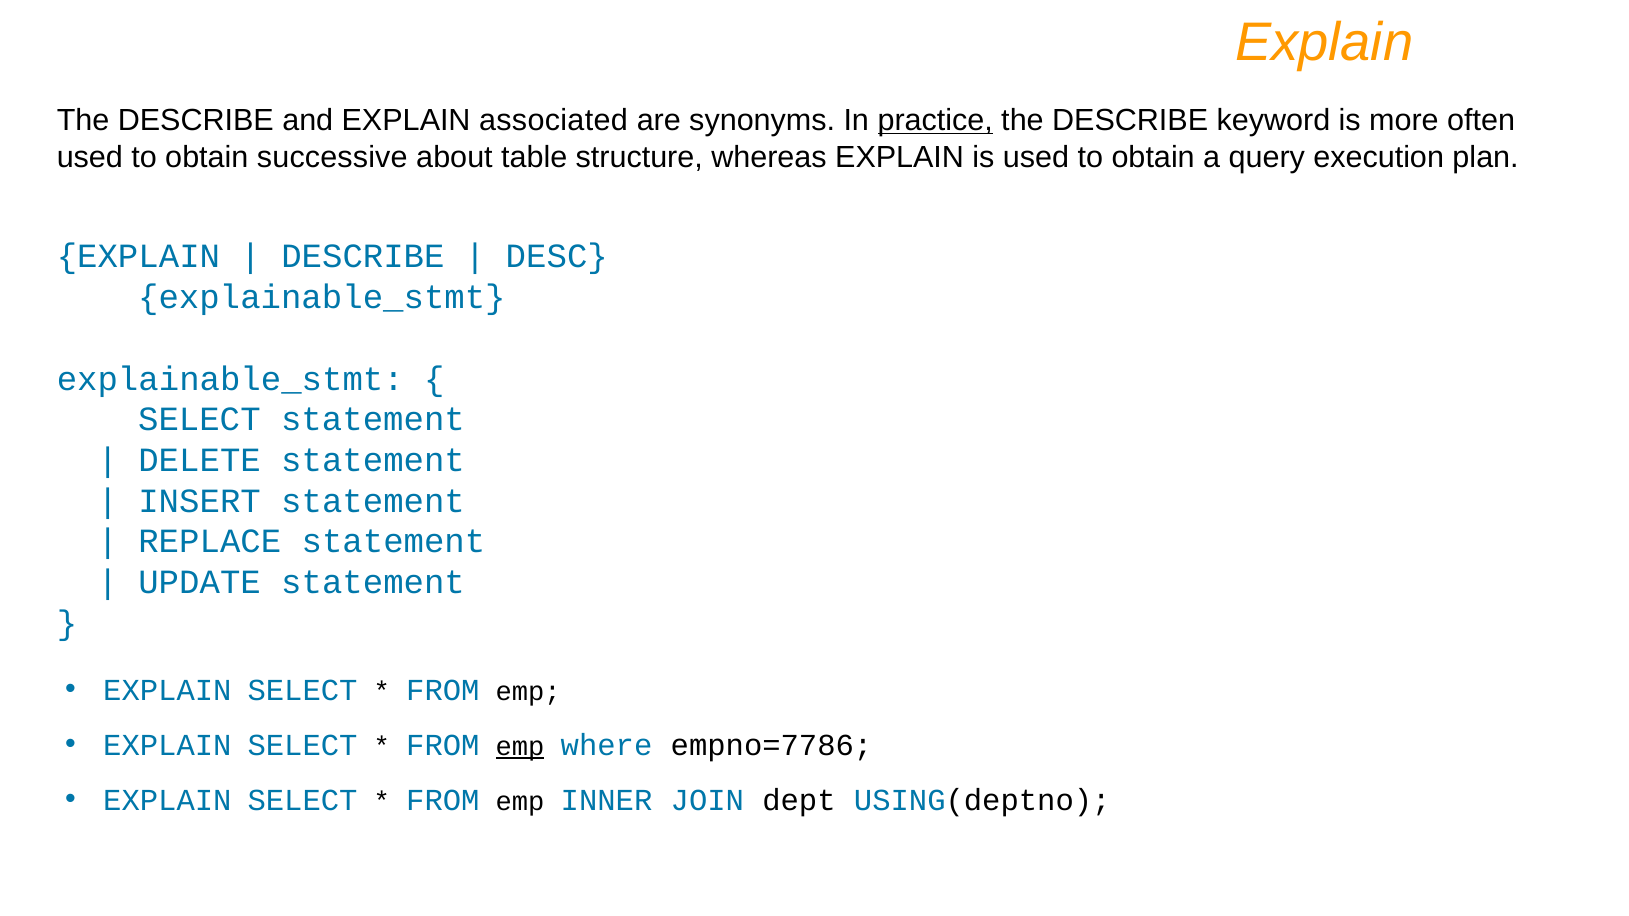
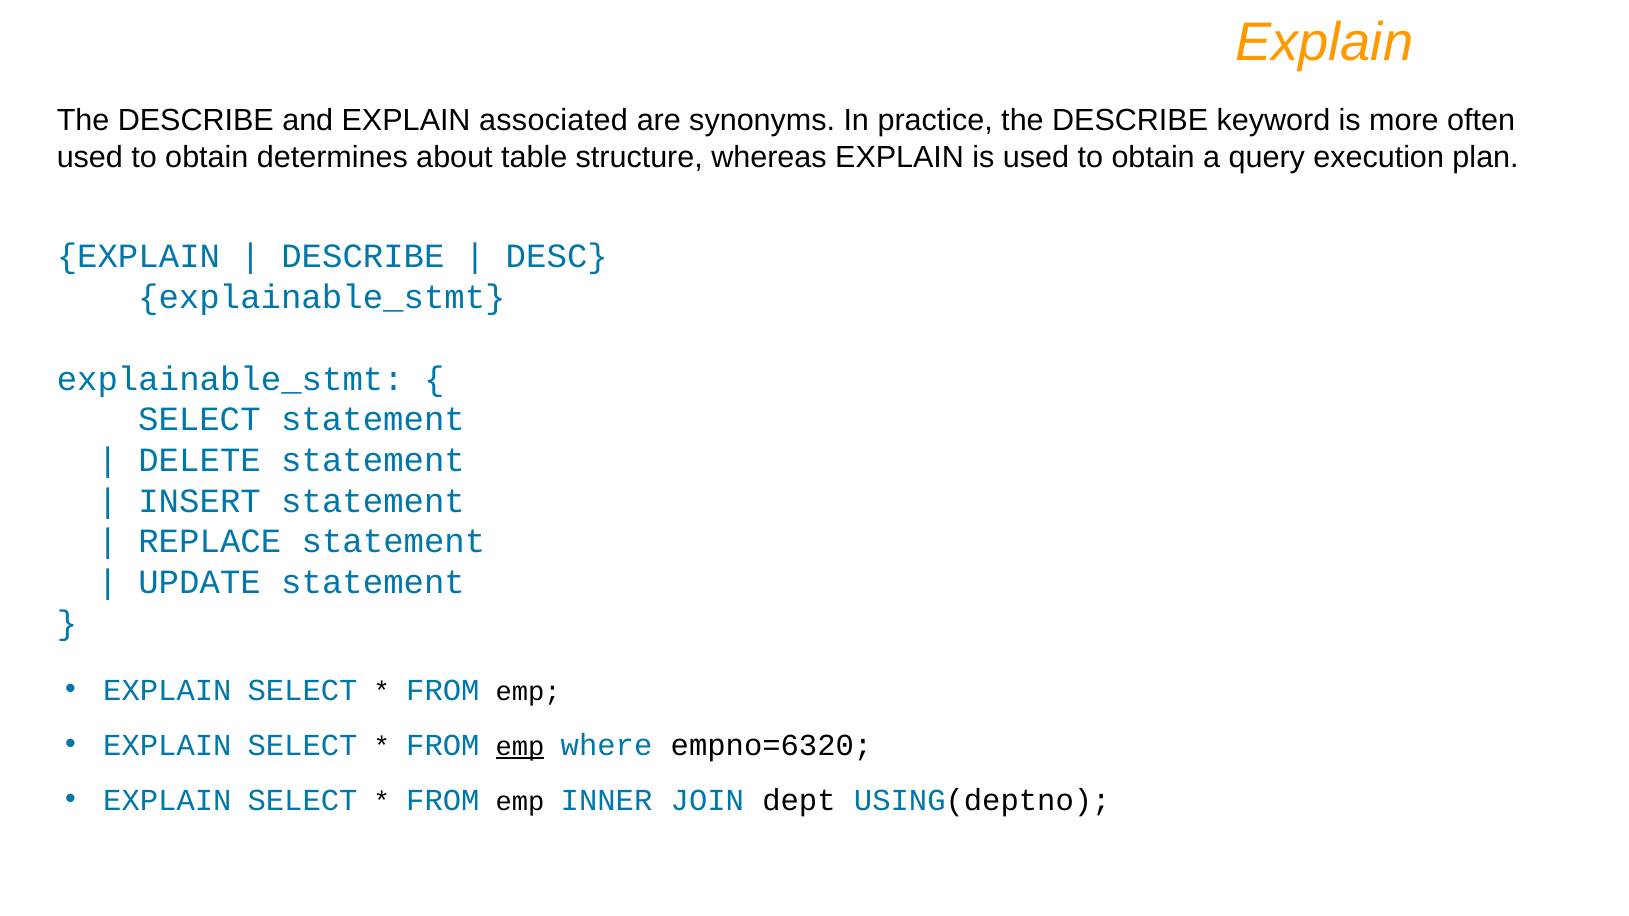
practice underline: present -> none (935, 120)
successive: successive -> determines (332, 157)
empno=7786: empno=7786 -> empno=6320 (771, 746)
